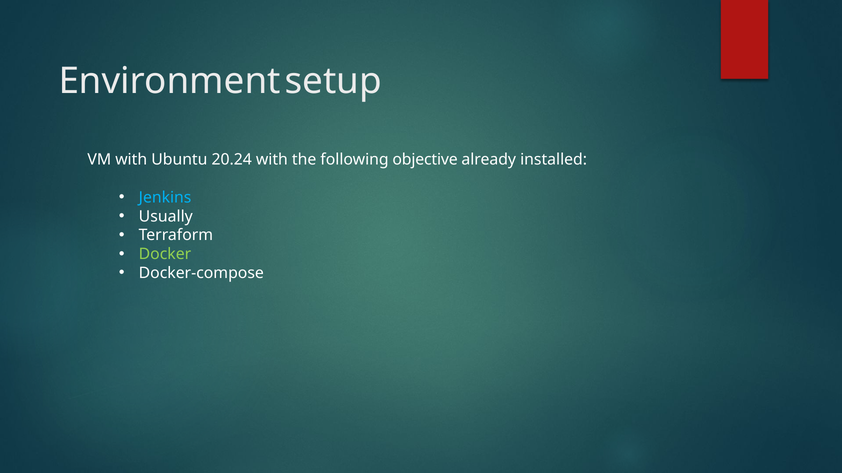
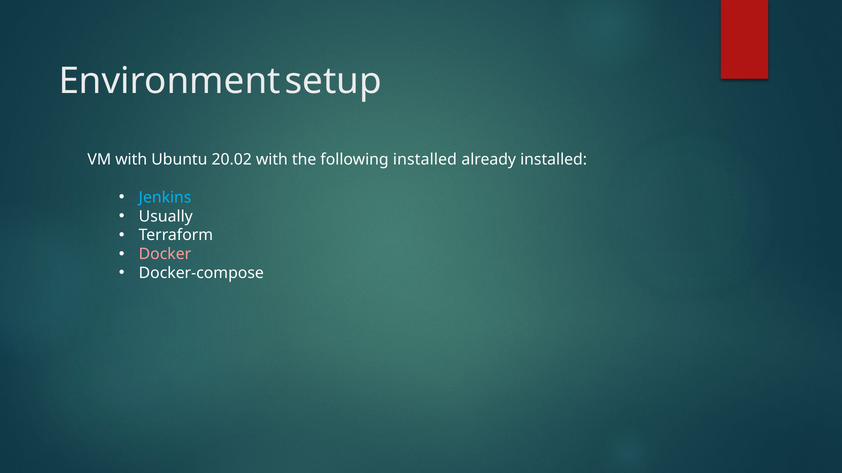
20.24: 20.24 -> 20.02 (232, 160)
following objective: objective -> installed (425, 160)
Docker colour: light green -> pink (165, 255)
